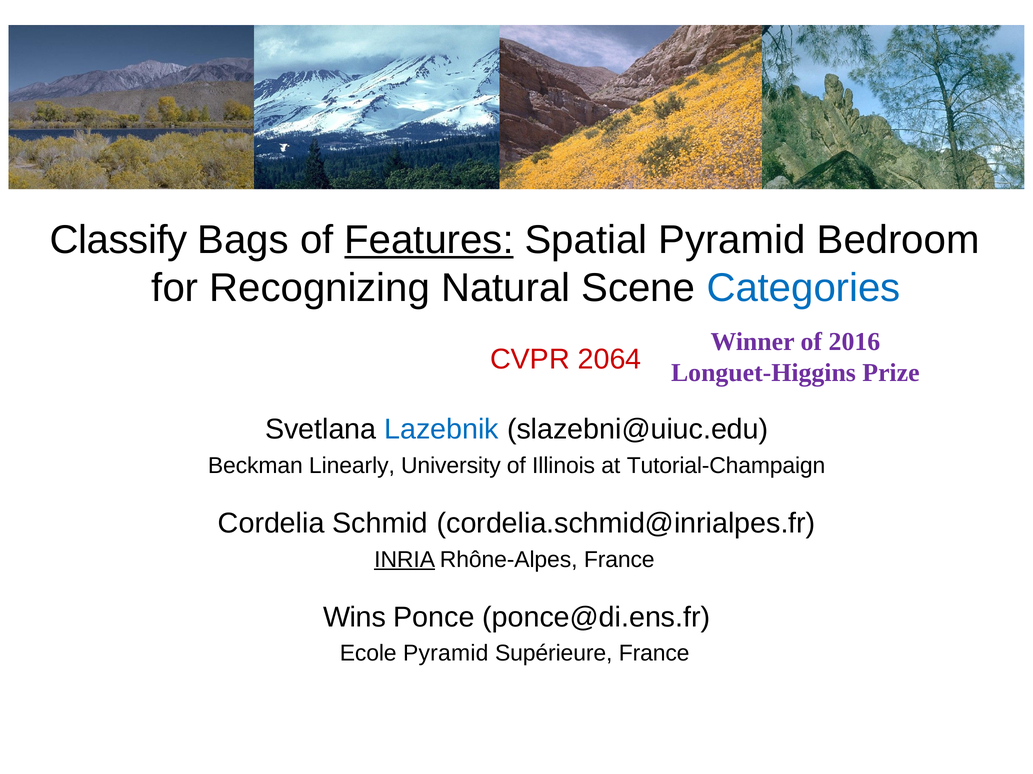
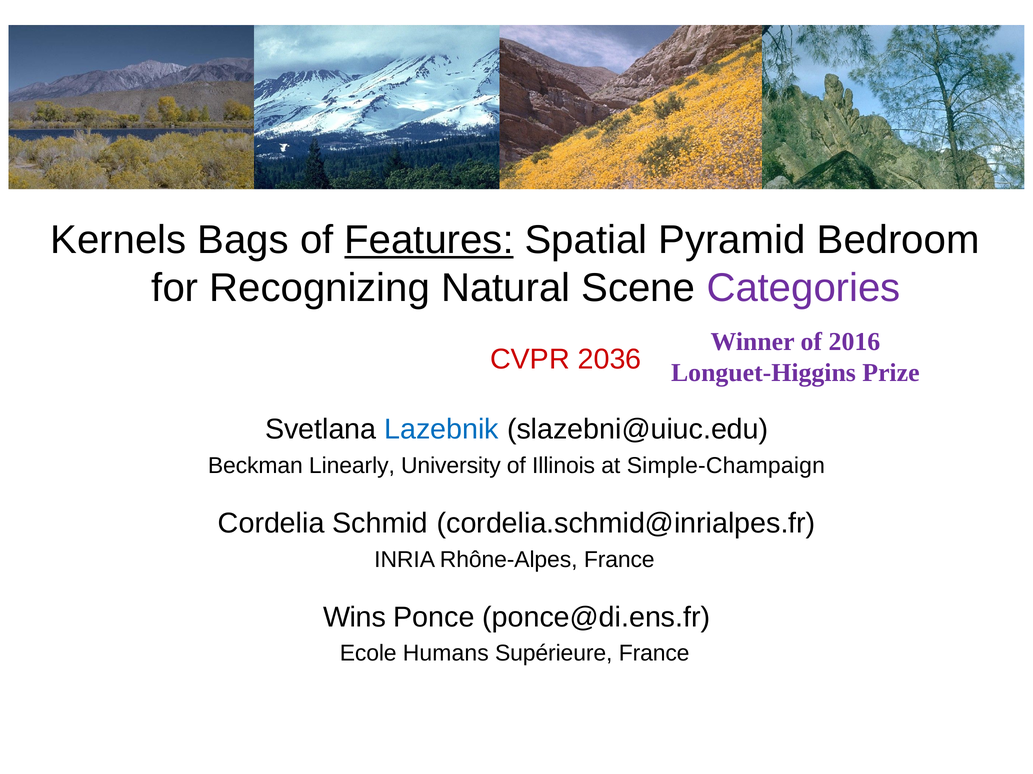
Classify: Classify -> Kernels (118, 240)
Categories colour: blue -> purple (804, 288)
2064: 2064 -> 2036 (610, 359)
Tutorial-Champaign: Tutorial-Champaign -> Simple-Champaign (726, 466)
INRIA underline: present -> none (405, 560)
Ecole Pyramid: Pyramid -> Humans (446, 654)
